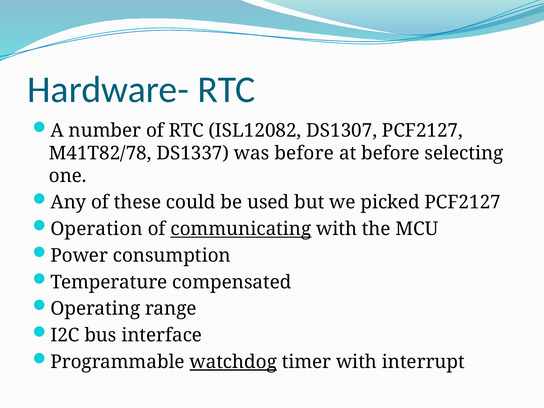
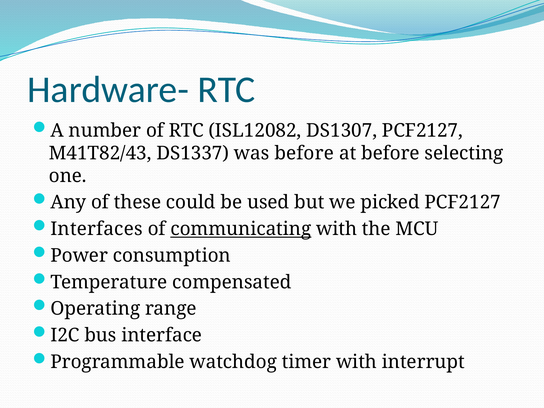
M41T82/78: M41T82/78 -> M41T82/43 (100, 153)
Operation: Operation -> Interfaces (97, 229)
watchdog underline: present -> none (233, 362)
